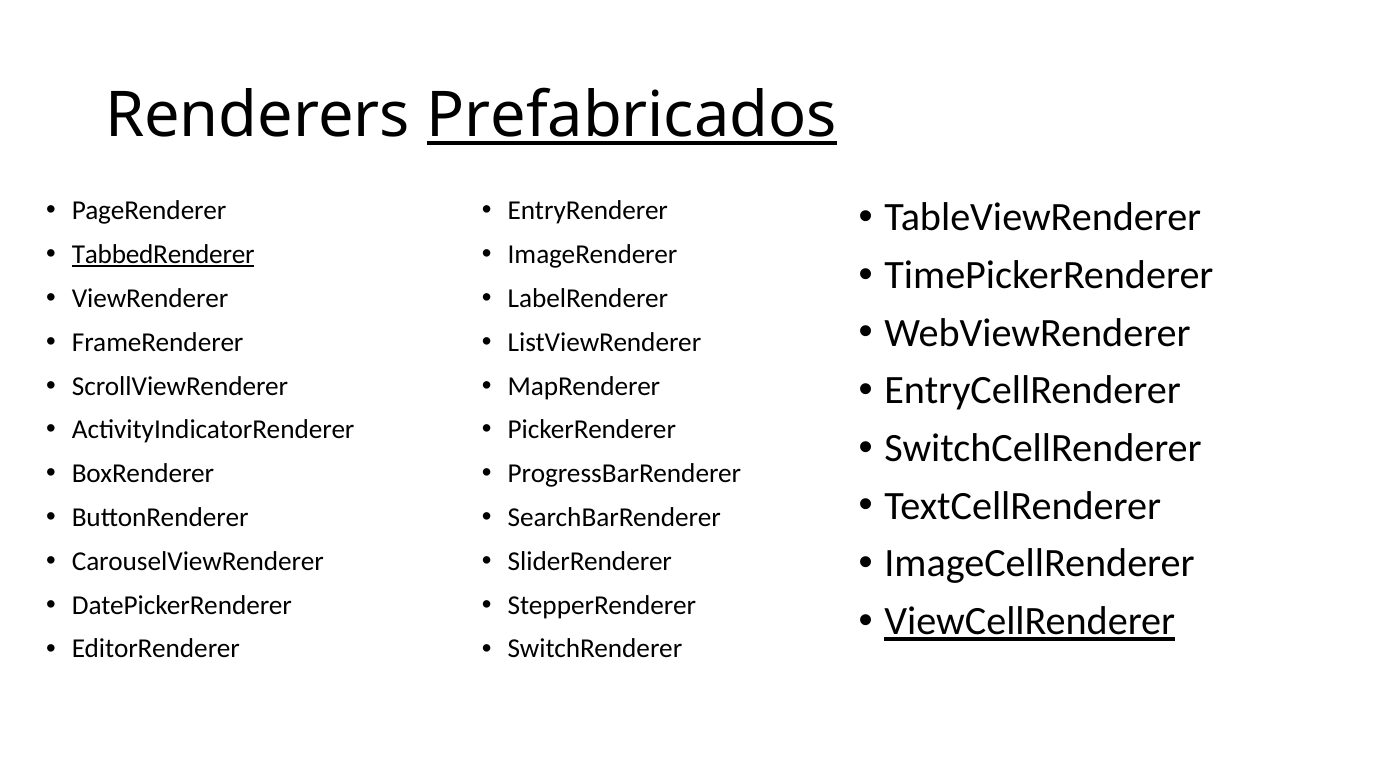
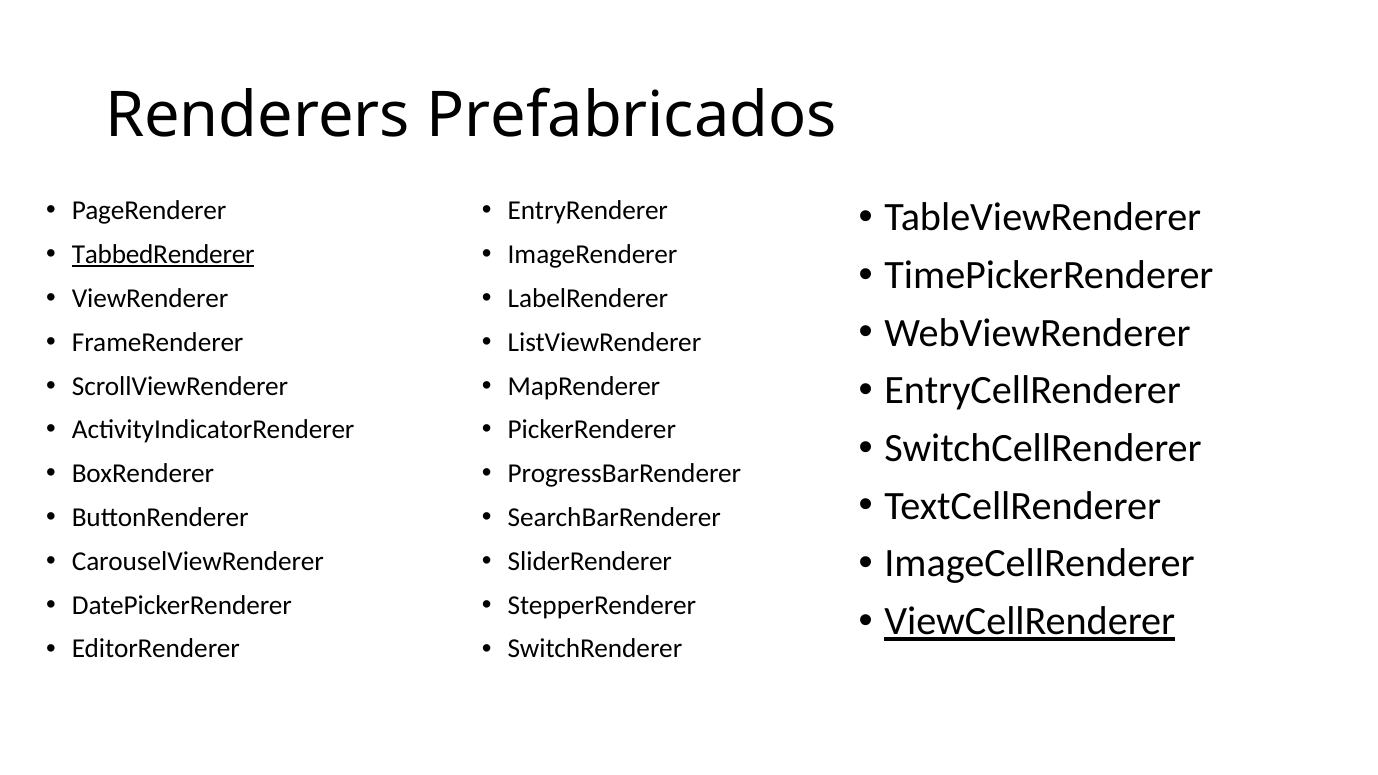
Prefabricados underline: present -> none (632, 116)
